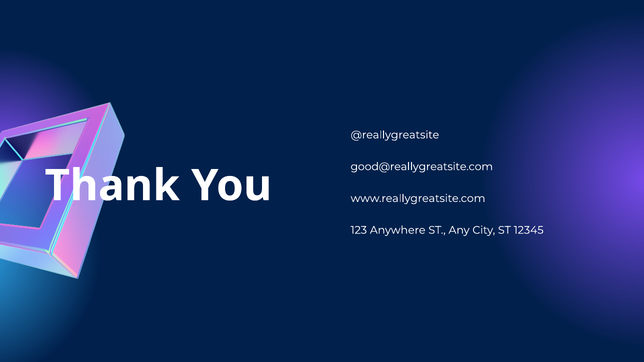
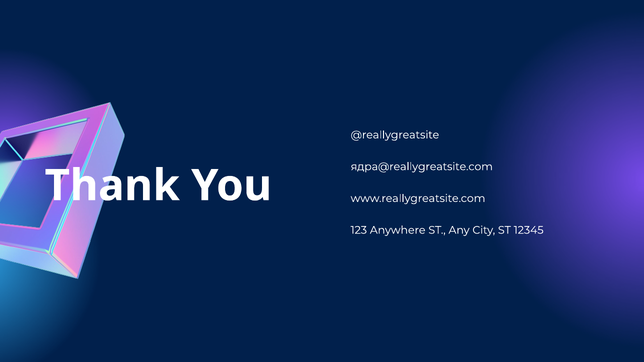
good@reallygreatsite.com: good@reallygreatsite.com -> ядра@reallygreatsite.com (422, 167)
